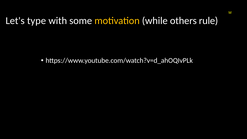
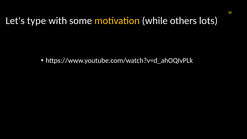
rule: rule -> lots (208, 21)
